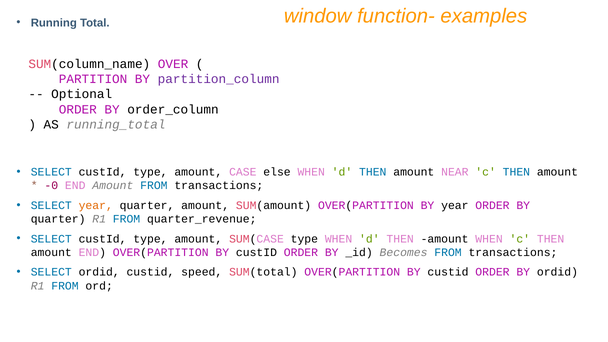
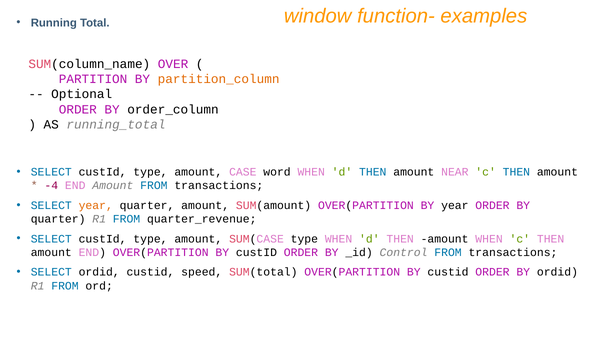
partition_column colour: purple -> orange (219, 79)
else: else -> word (277, 172)
-0: -0 -> -4 (51, 186)
Becomes: Becomes -> Control (404, 252)
